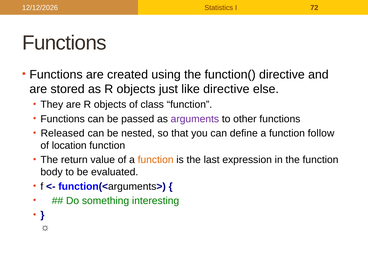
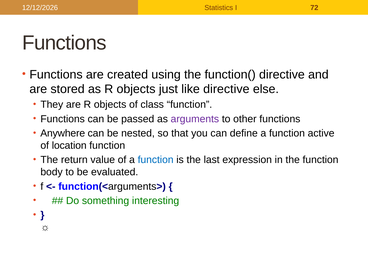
Released: Released -> Anywhere (63, 133)
follow: follow -> active (321, 133)
function colour: orange -> blue (156, 160)
